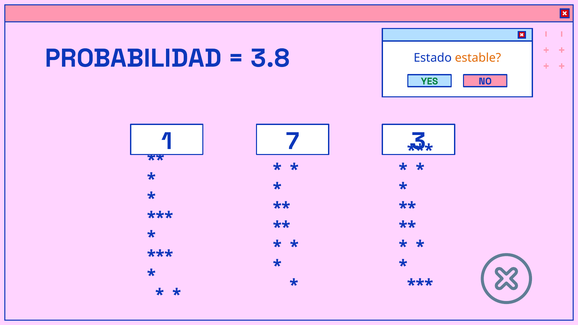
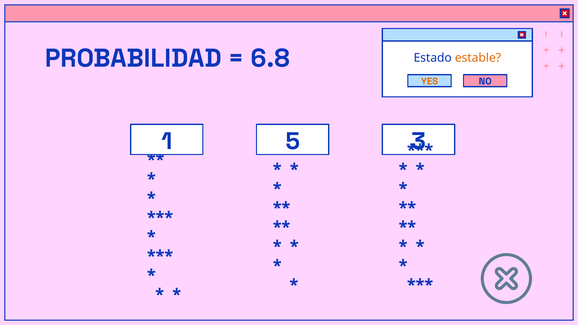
3.8: 3.8 -> 6.8 (270, 58)
YES colour: green -> orange (429, 81)
7: 7 -> 5 (293, 141)
